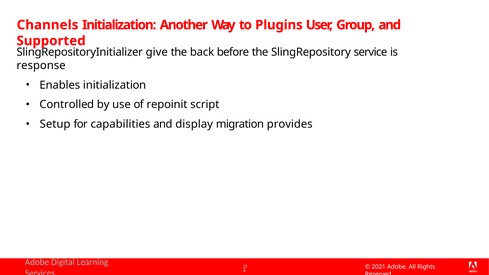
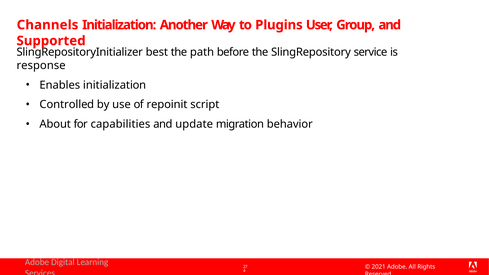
give: give -> best (157, 52)
back: back -> path (202, 52)
Setup: Setup -> About (55, 124)
display: display -> update (194, 124)
provides: provides -> behavior (290, 124)
